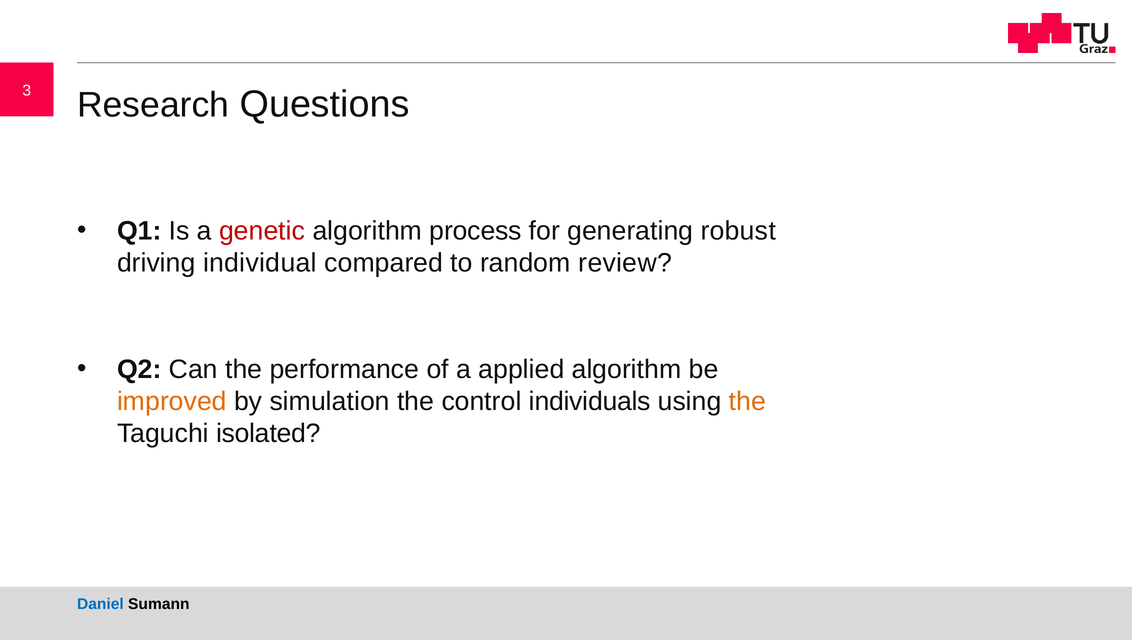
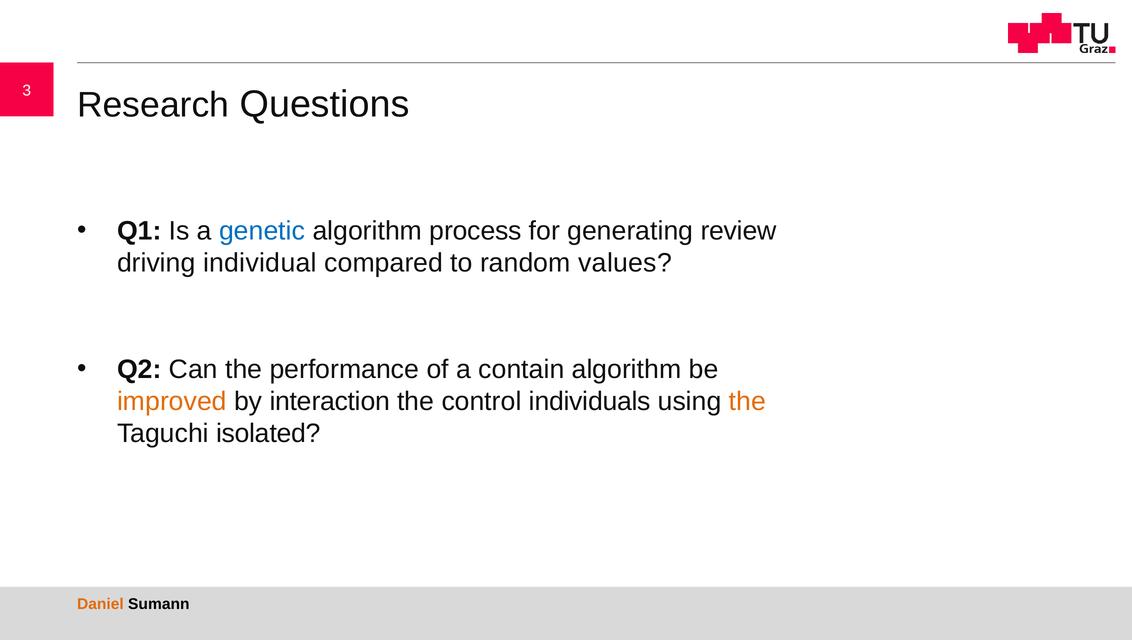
genetic colour: red -> blue (262, 231)
robust: robust -> review (739, 231)
review: review -> values (625, 263)
applied: applied -> contain (521, 370)
simulation: simulation -> interaction (330, 402)
Daniel colour: blue -> orange (100, 604)
